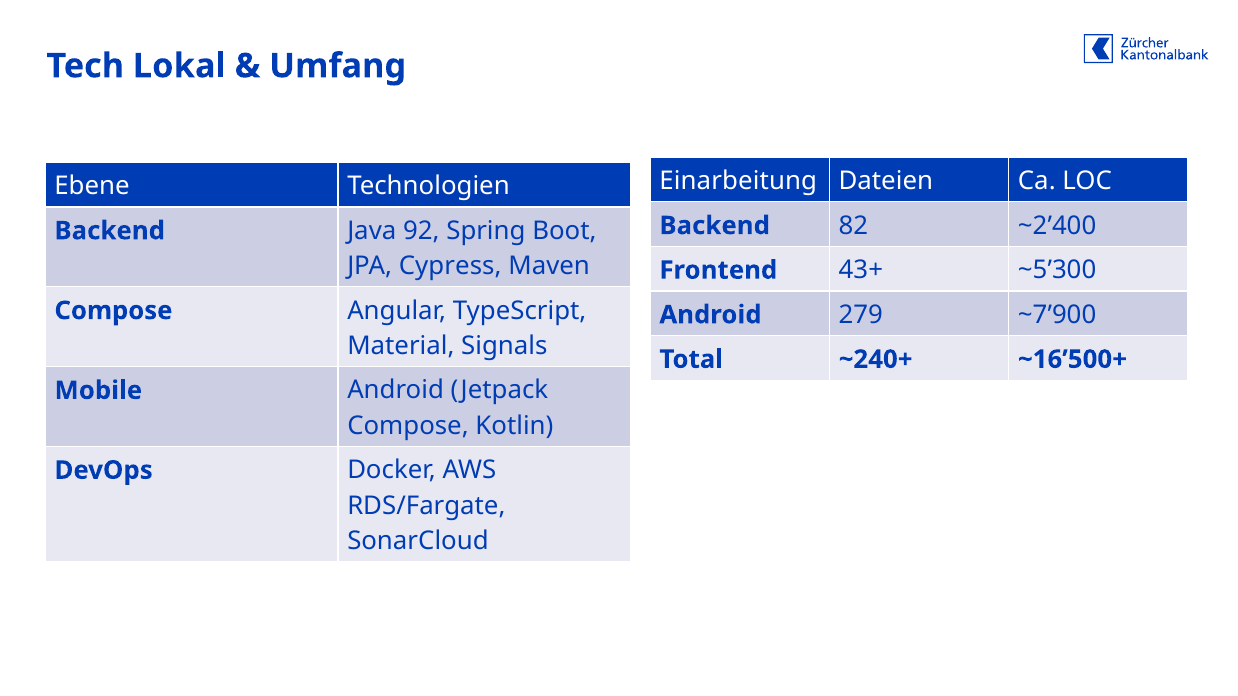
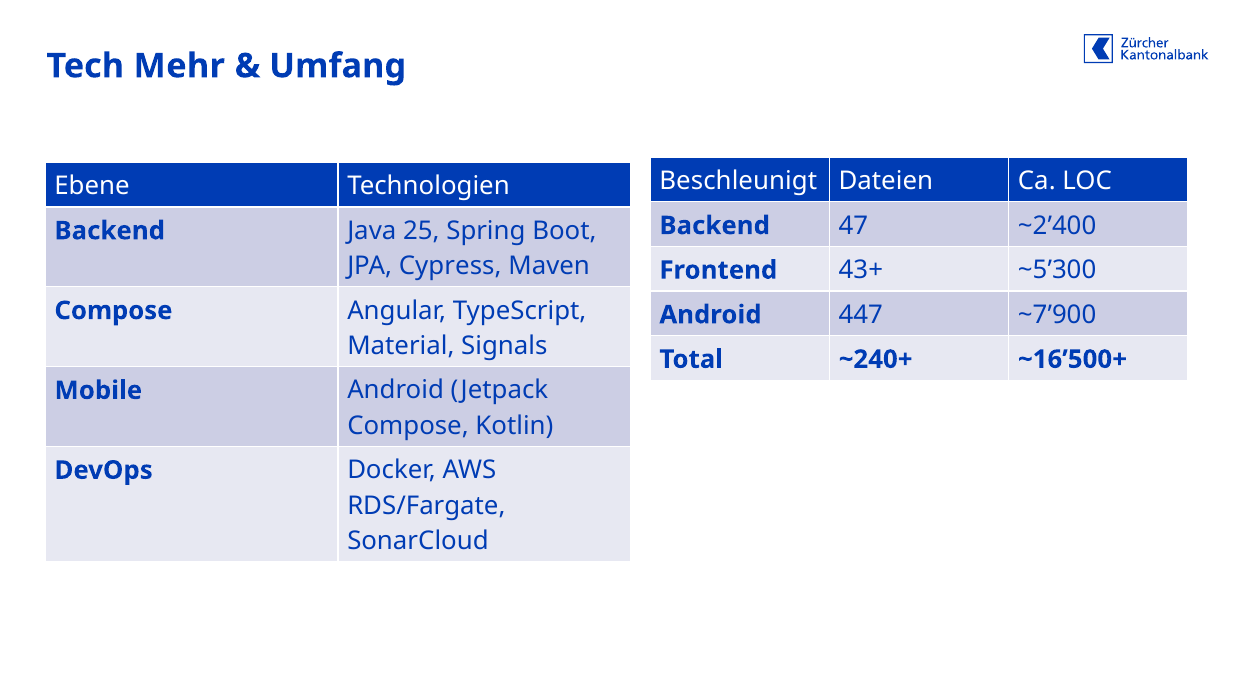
Lokal: Lokal -> Mehr (179, 66)
Einarbeitung: Einarbeitung -> Beschleunigt (738, 181)
82: 82 -> 47 (853, 226)
92: 92 -> 25 (421, 231)
279: 279 -> 447 (861, 315)
